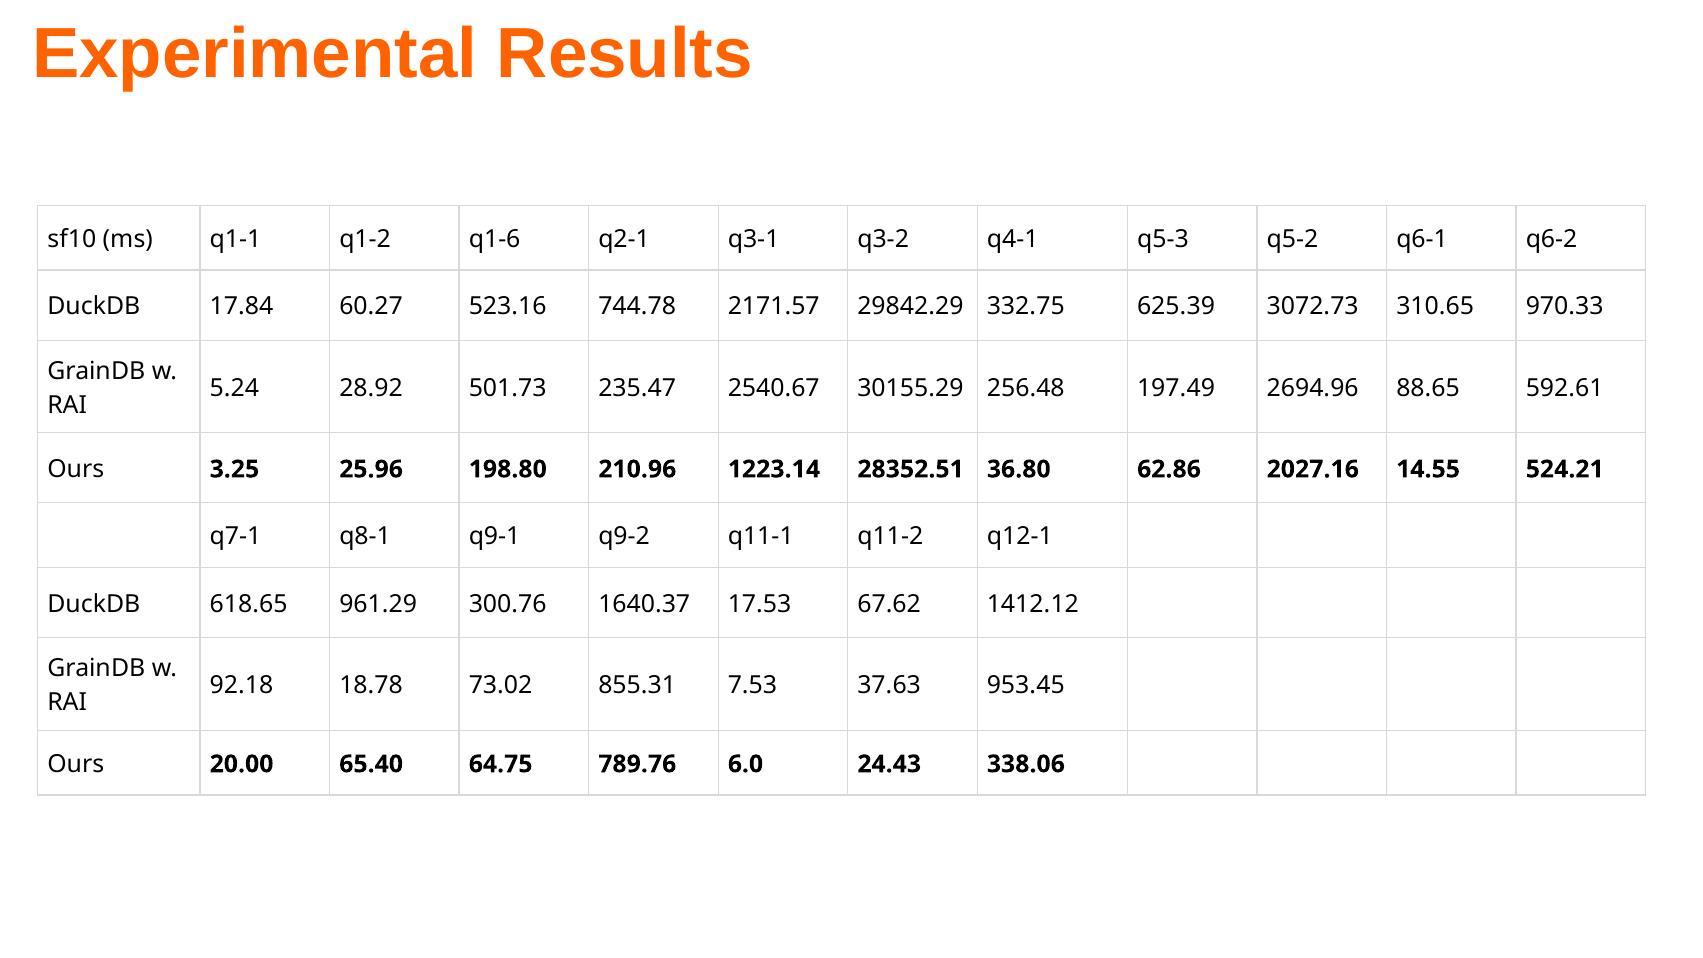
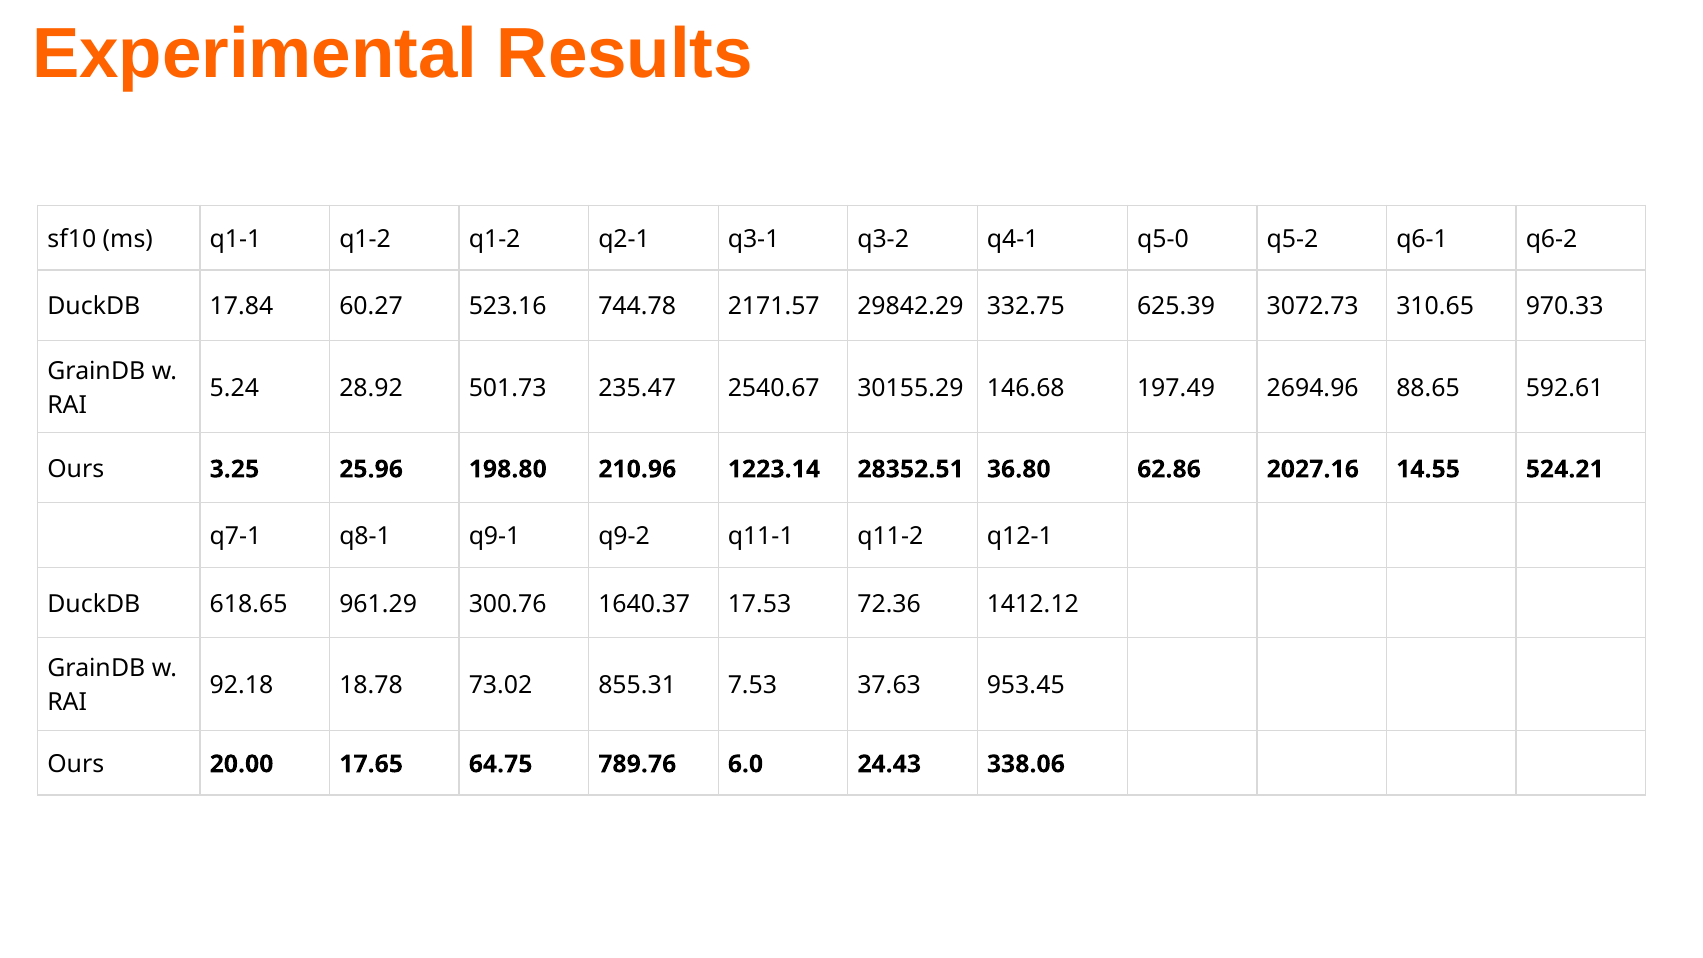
q1-2 q1-6: q1-6 -> q1-2 (495, 239)
q5-3: q5-3 -> q5-0 (1163, 239)
256.48: 256.48 -> 146.68 (1026, 388)
67.62: 67.62 -> 72.36 (889, 604)
65.40: 65.40 -> 17.65 (371, 764)
